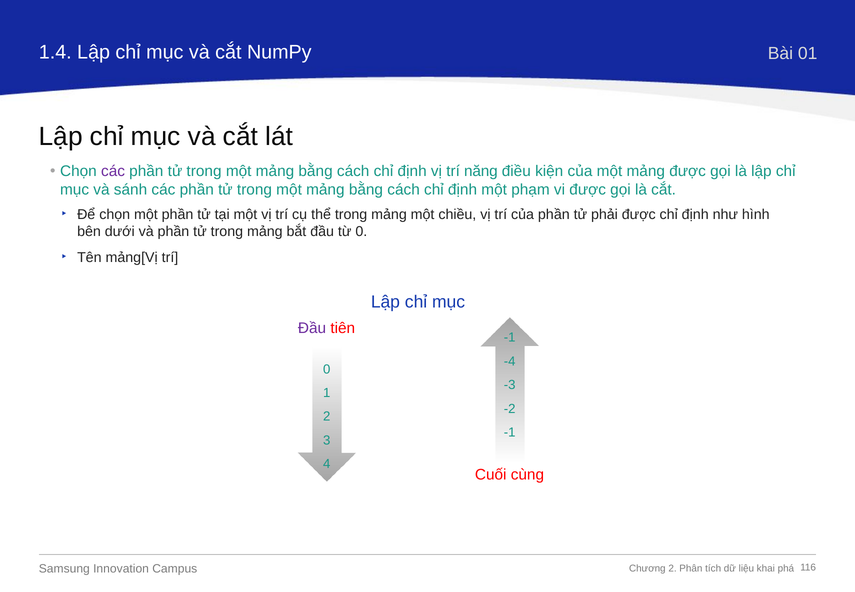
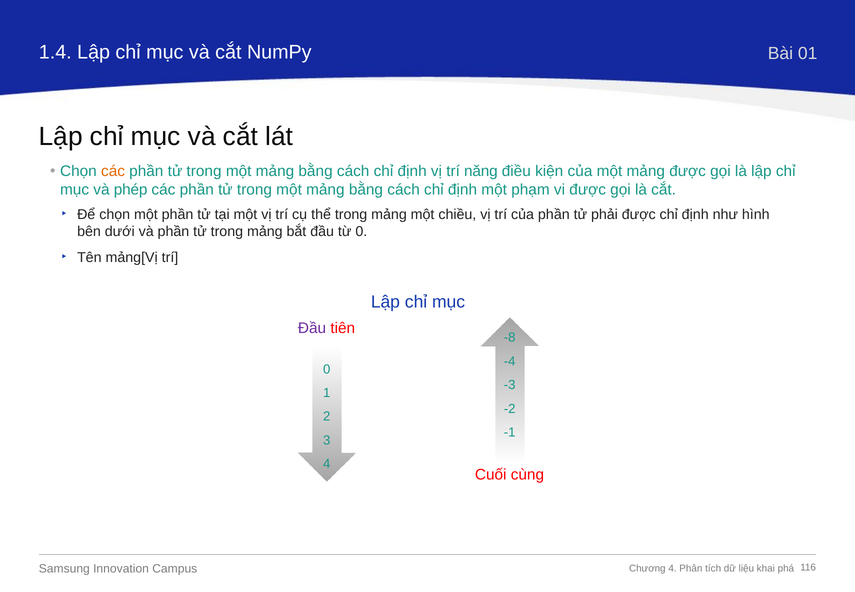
các colour: purple -> orange (113, 171)
sánh: sánh -> phép (131, 190)
-1: -1 -> -8 (510, 338)
2: 2 -> 4 (673, 568)
